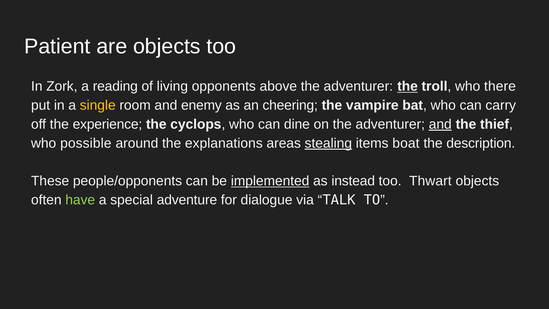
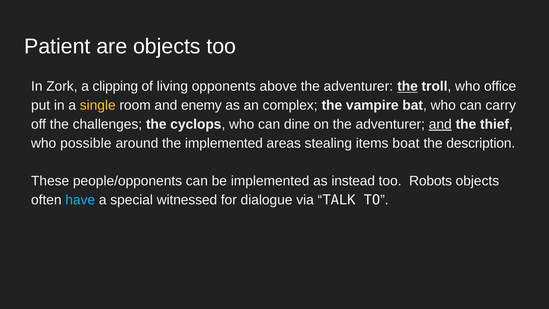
reading: reading -> clipping (115, 86)
there: there -> office (500, 86)
cheering: cheering -> complex (290, 105)
experience: experience -> challenges (107, 124)
the explanations: explanations -> implemented (224, 143)
stealing underline: present -> none (328, 143)
implemented underline: present -> none (270, 181)
Thwart: Thwart -> Robots (431, 181)
have colour: light green -> light blue (80, 200)
adventure: adventure -> witnessed (187, 200)
